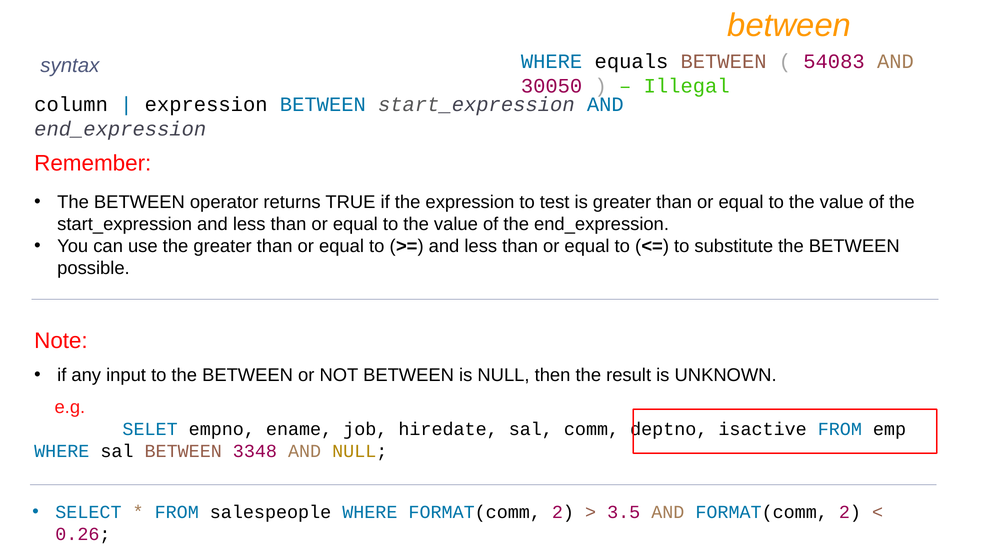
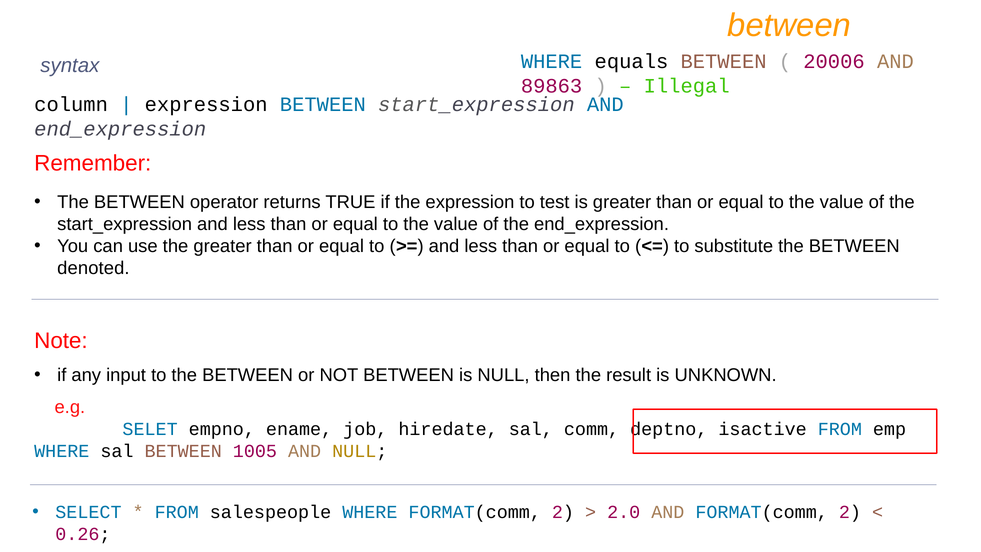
54083: 54083 -> 20006 (834, 61)
30050: 30050 -> 89863 (552, 86)
possible: possible -> denoted (93, 268)
3348: 3348 -> 1005 (255, 451)
3.5: 3.5 -> 2.0 (624, 512)
